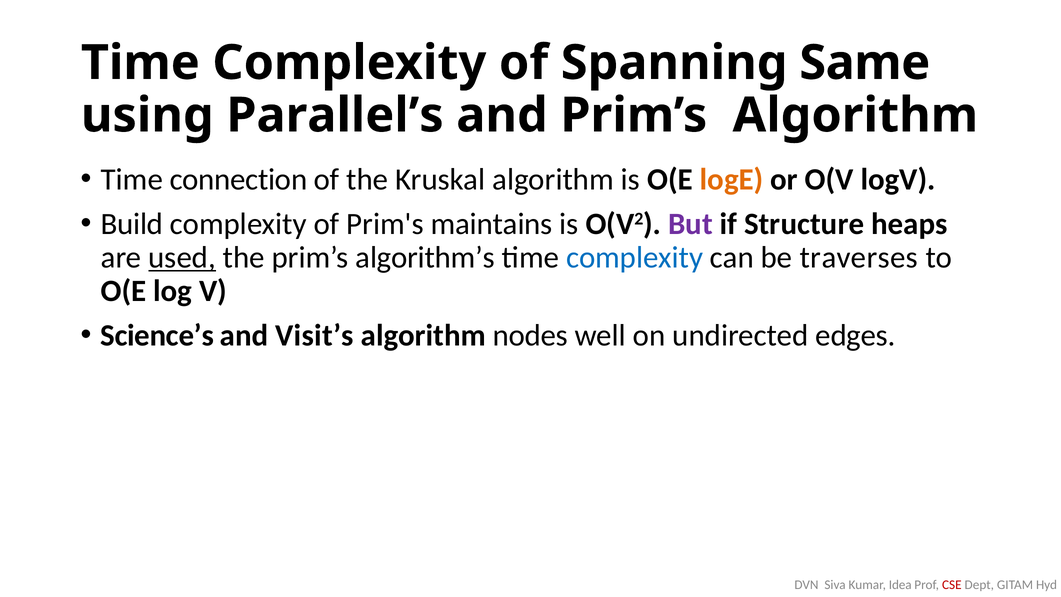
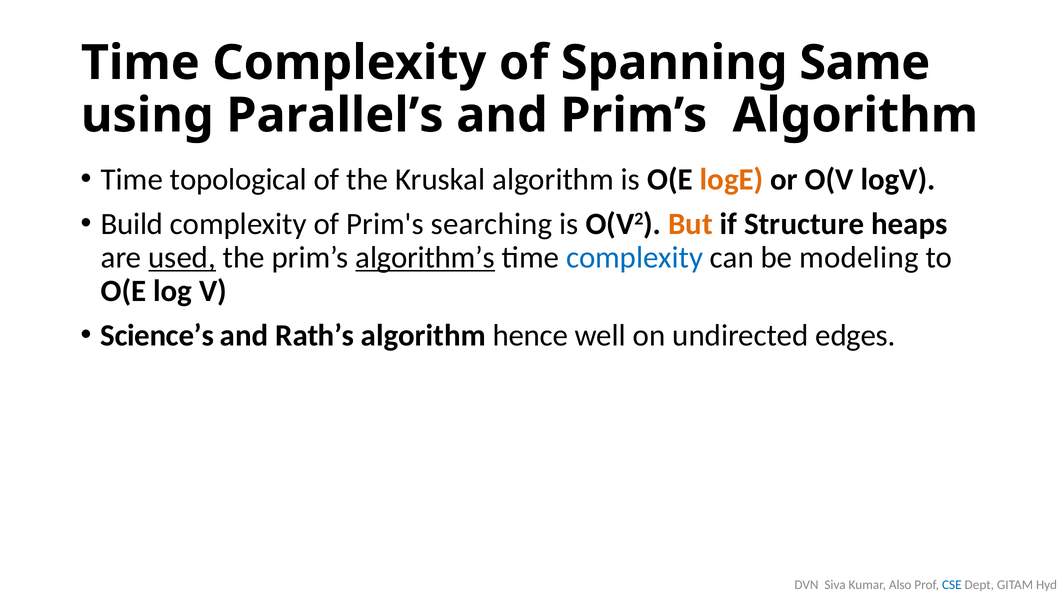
connection: connection -> topological (238, 179)
maintains: maintains -> searching (491, 224)
But colour: purple -> orange (690, 224)
algorithm’s underline: none -> present (425, 257)
traverses: traverses -> modeling (859, 257)
Visit’s: Visit’s -> Rath’s (315, 335)
nodes: nodes -> hence (530, 335)
Idea: Idea -> Also (900, 585)
CSE colour: red -> blue (952, 585)
